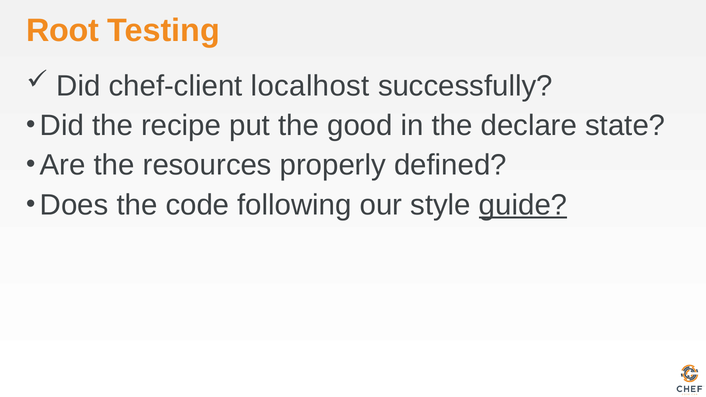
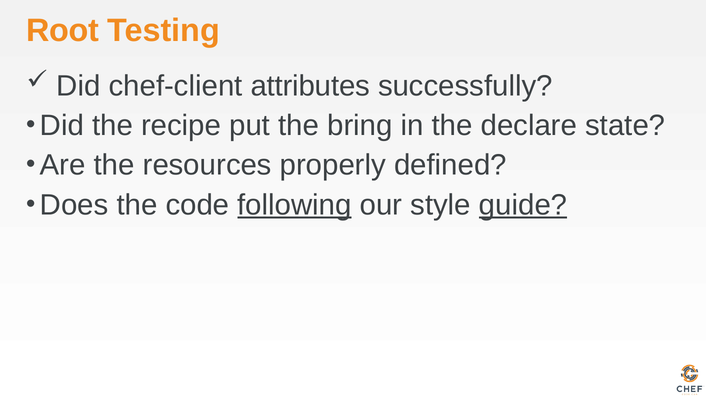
localhost: localhost -> attributes (310, 86)
good: good -> bring (360, 126)
following underline: none -> present (295, 205)
